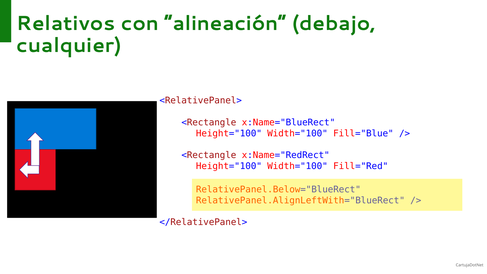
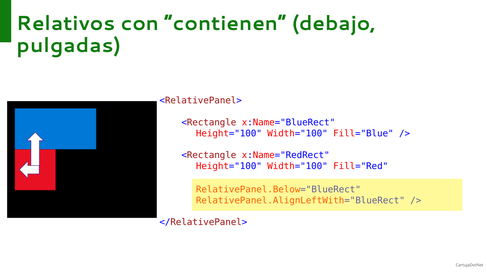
alineación: alineación -> contienen (225, 23)
cualquier: cualquier -> pulgadas (69, 45)
